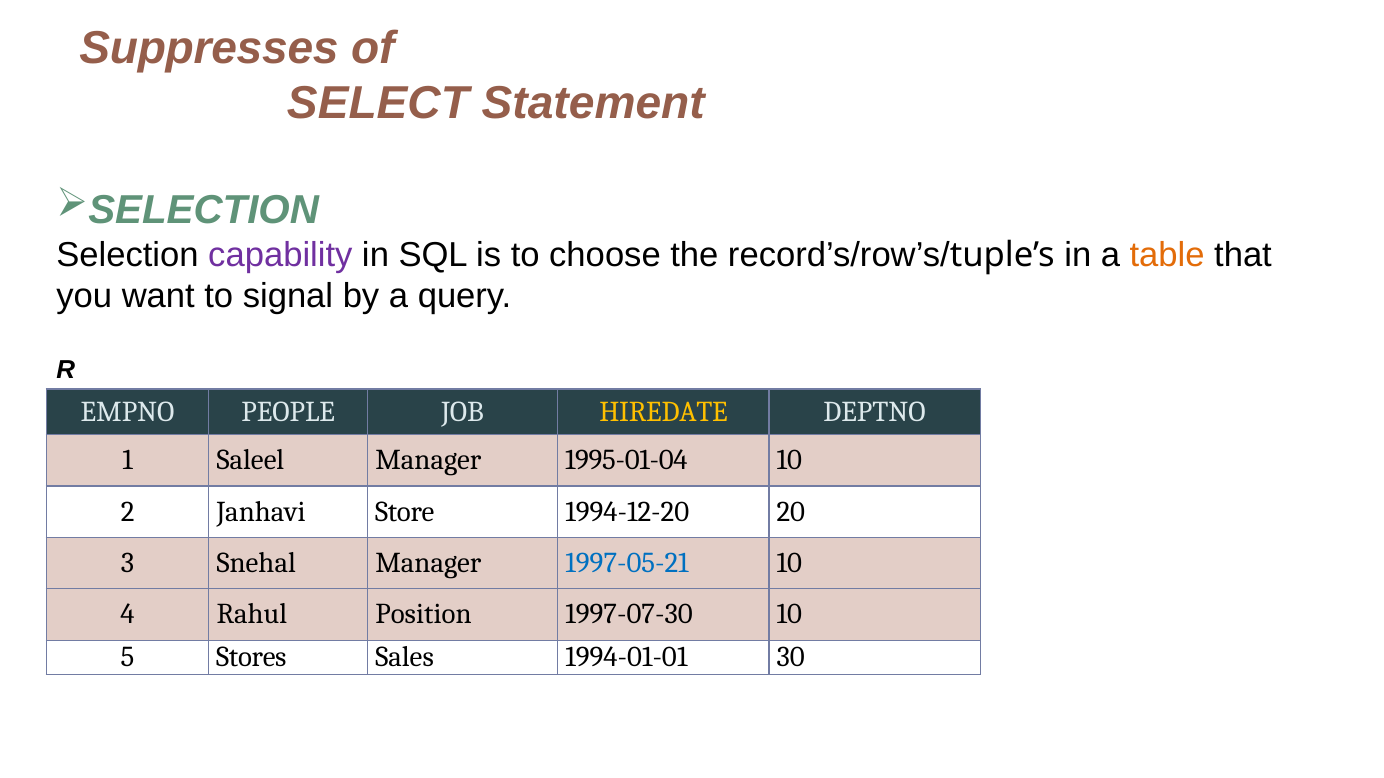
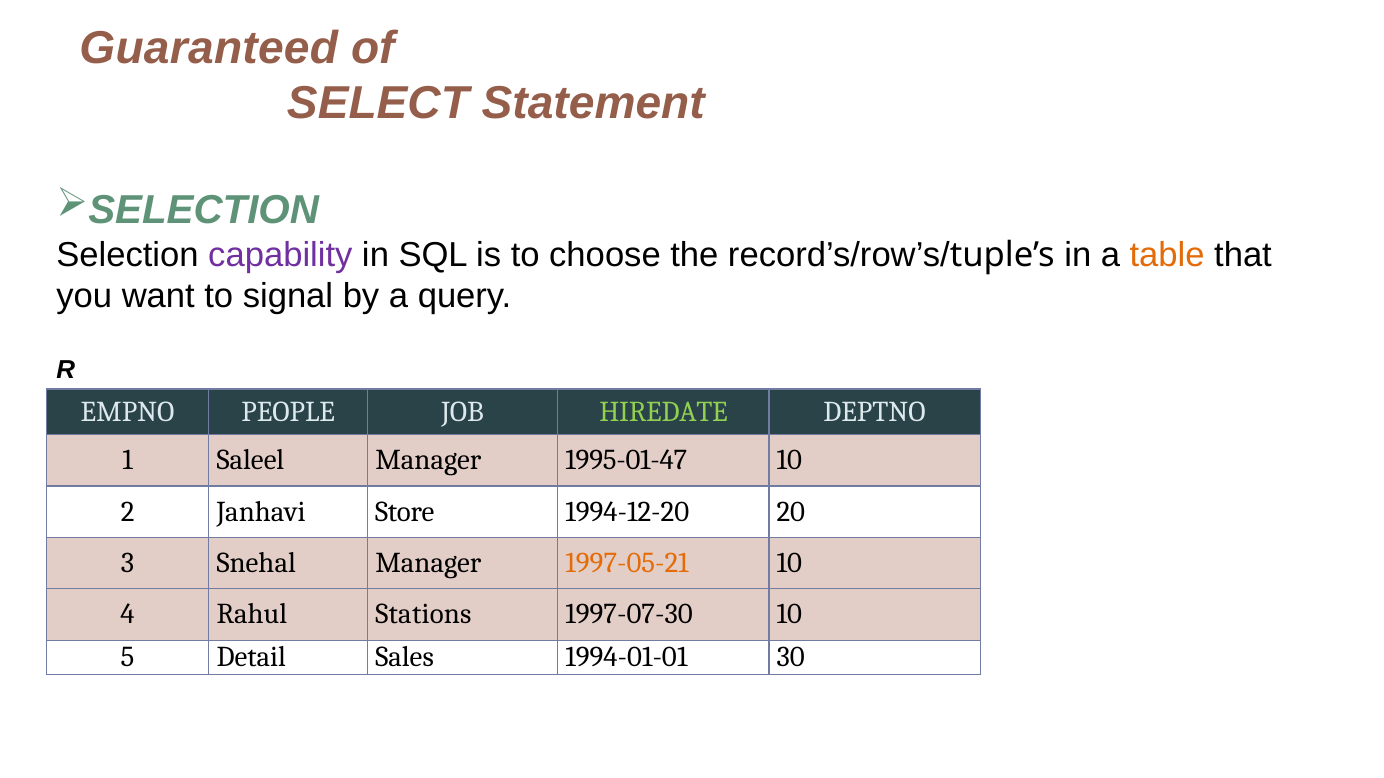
Suppresses: Suppresses -> Guaranteed (209, 48)
HIREDATE colour: yellow -> light green (664, 412)
1995-01-04: 1995-01-04 -> 1995-01-47 (626, 460)
1997-05-21 colour: blue -> orange (627, 563)
Position: Position -> Stations (423, 615)
Stores: Stores -> Detail (251, 657)
